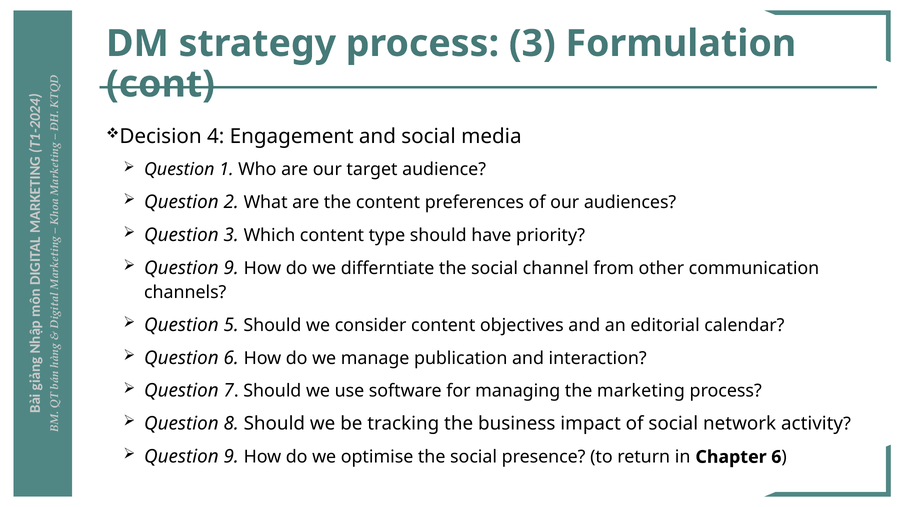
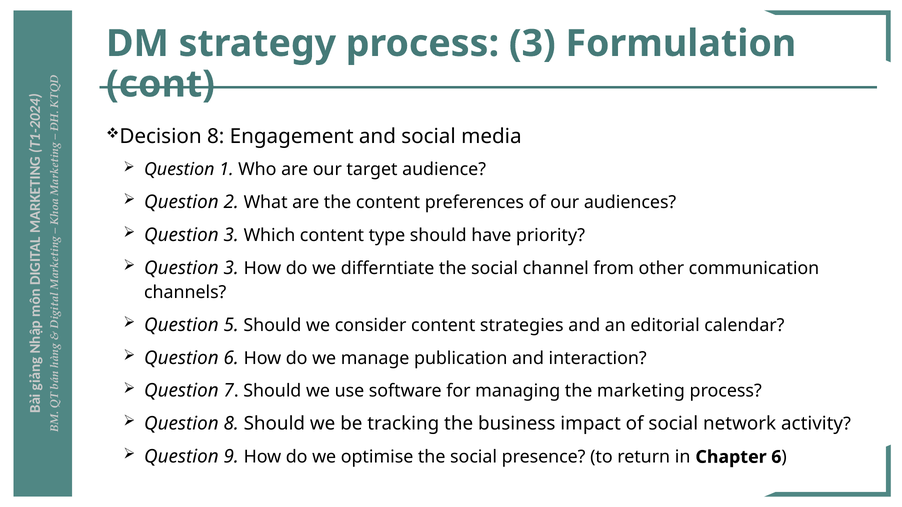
Decision 4: 4 -> 8 (216, 136)
9: 9 -> 3 (231, 268)
objectives: objectives -> strategies (522, 325)
